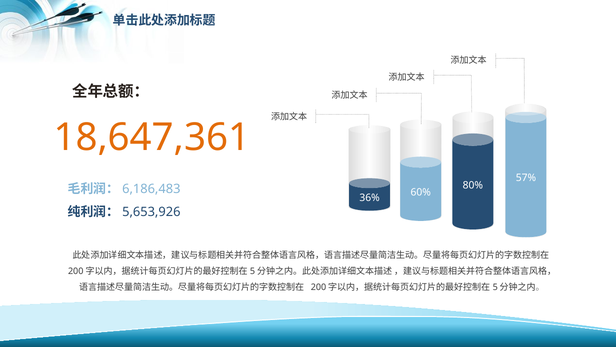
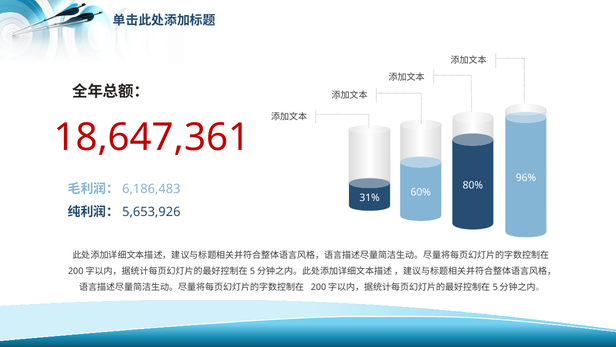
18,647,361 colour: orange -> red (152, 137)
57%: 57% -> 96% (526, 178)
36%: 36% -> 31% (370, 197)
